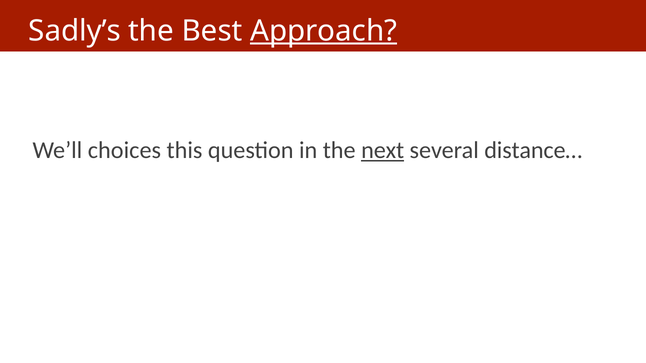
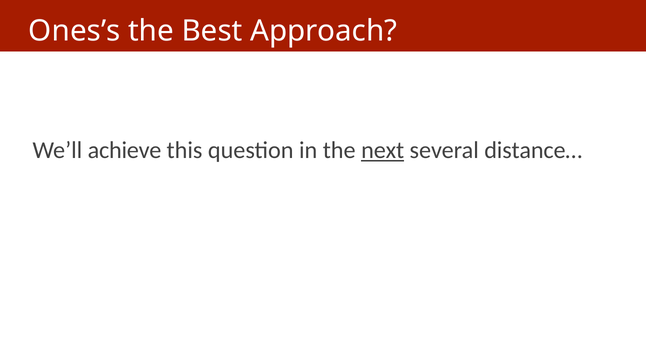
Sadly’s: Sadly’s -> Ones’s (75, 31)
Approach underline: present -> none (324, 31)
choices: choices -> achieve (125, 151)
